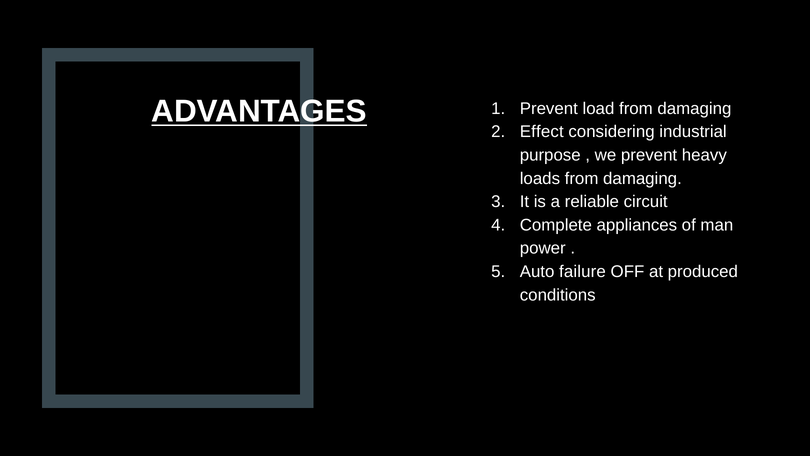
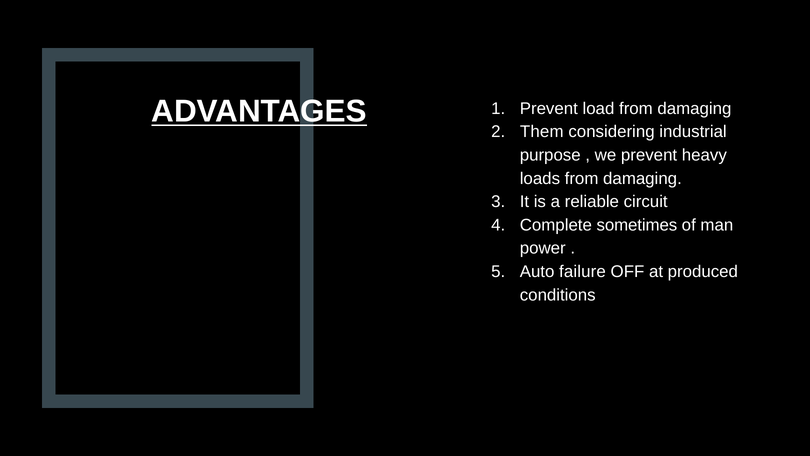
Effect: Effect -> Them (542, 132)
appliances: appliances -> sometimes (637, 225)
